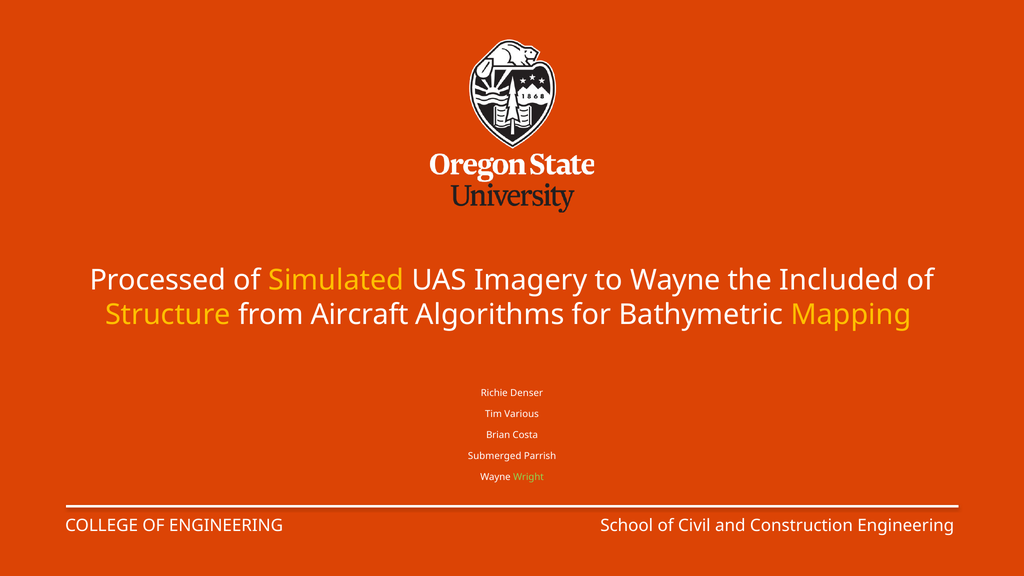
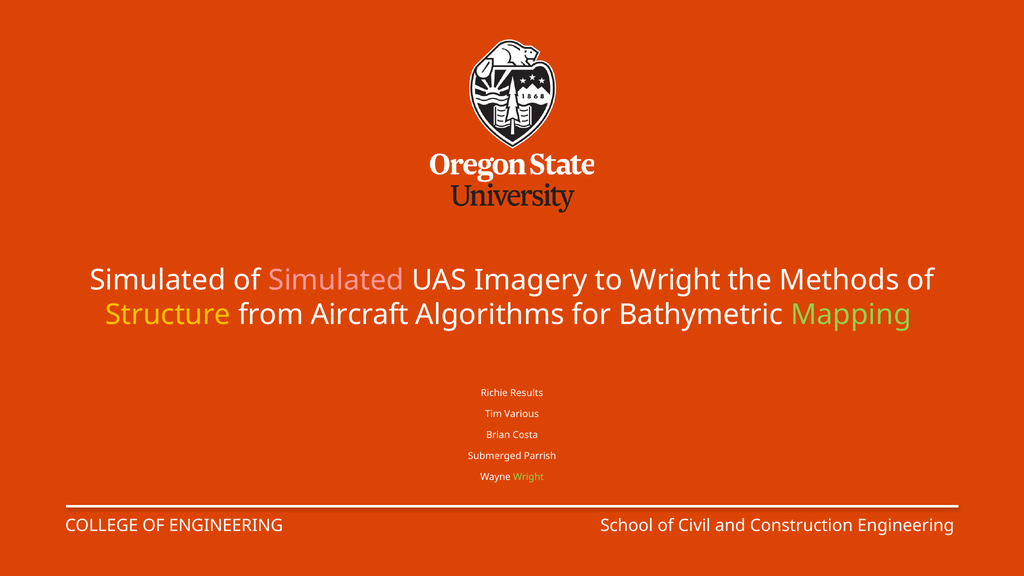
Processed: Processed -> Simulated (158, 280)
Simulated colour: yellow -> pink (336, 280)
to Wayne: Wayne -> Wright (675, 280)
Included: Included -> Methods (839, 280)
Mapping colour: yellow -> light green (851, 315)
Denser: Denser -> Results (527, 393)
